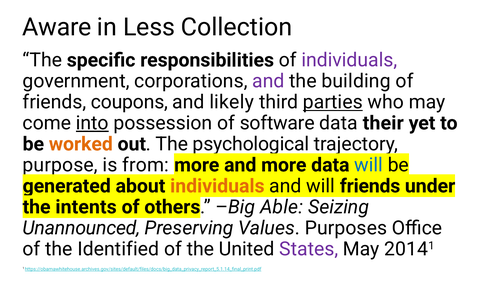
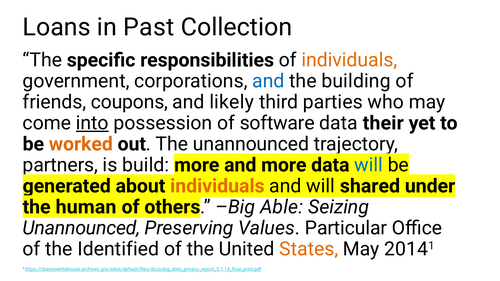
Aware: Aware -> Loans (57, 27)
Less: Less -> Past (149, 27)
individuals colour: purple -> orange (349, 60)
and colour: purple -> blue (268, 81)
parties underline: present -> none (333, 102)
The psychological: psychological -> unannounced (251, 144)
purpose: purpose -> partners (60, 165)
from: from -> build (146, 165)
will friends: friends -> shared (370, 186)
intents: intents -> human (86, 207)
Purposes: Purposes -> Particular (346, 228)
States colour: purple -> orange (309, 249)
